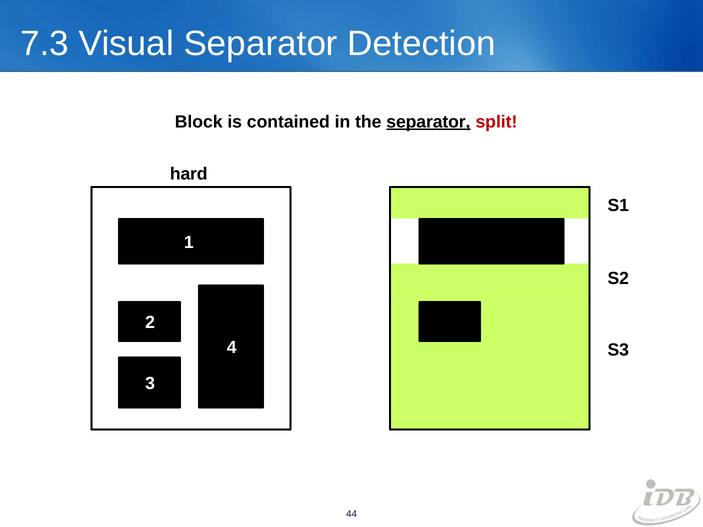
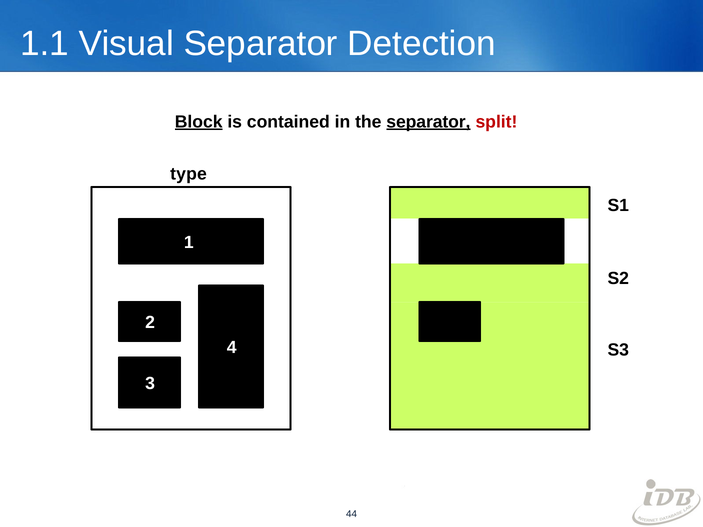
7.3: 7.3 -> 1.1 (45, 44)
Block underline: none -> present (199, 122)
hard: hard -> type (189, 174)
